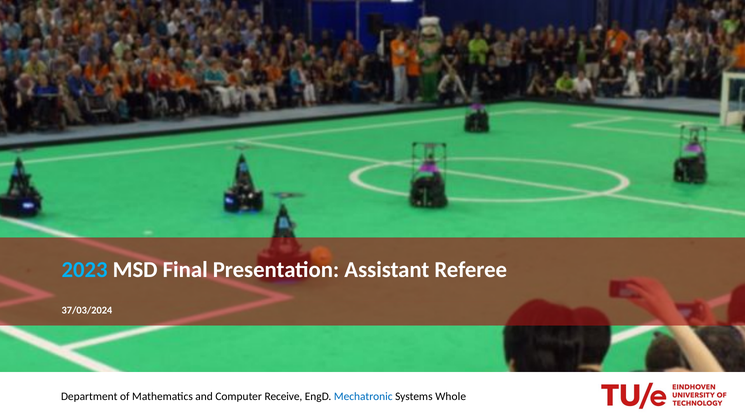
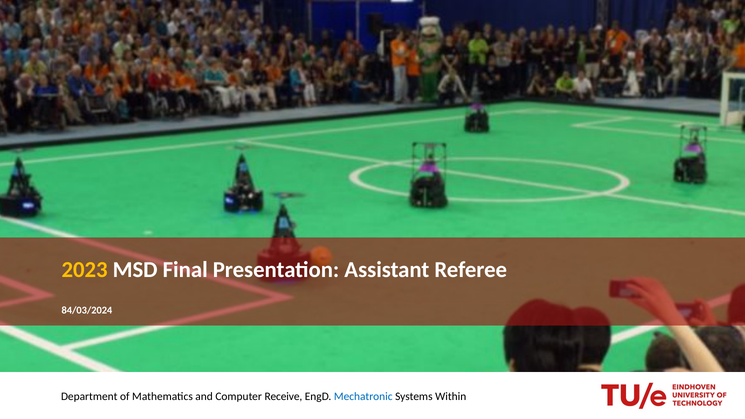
2023 colour: light blue -> yellow (85, 270)
37/03/2024: 37/03/2024 -> 84/03/2024 (87, 310)
Whole: Whole -> Within (451, 396)
